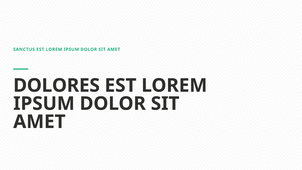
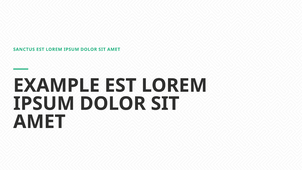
DOLORES: DOLORES -> EXAMPLE (56, 85)
